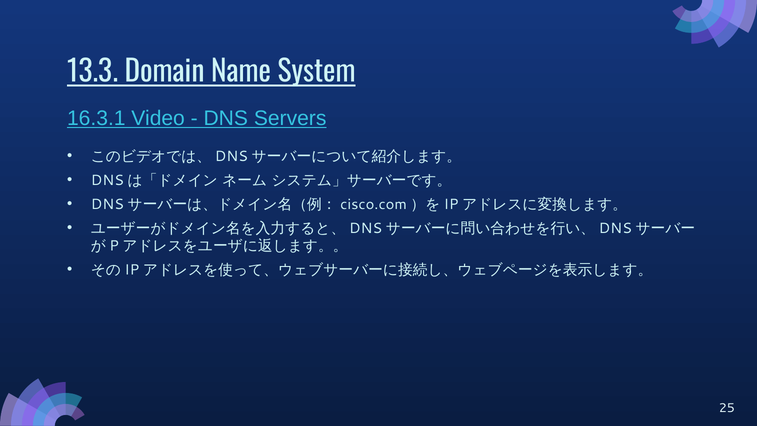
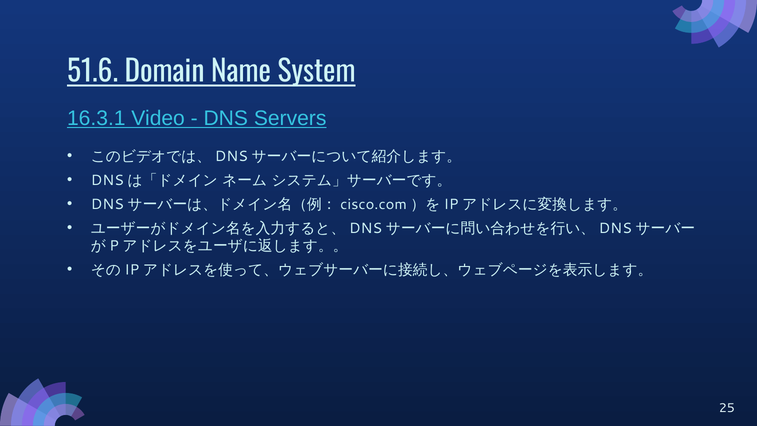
13.3: 13.3 -> 51.6 (93, 72)
